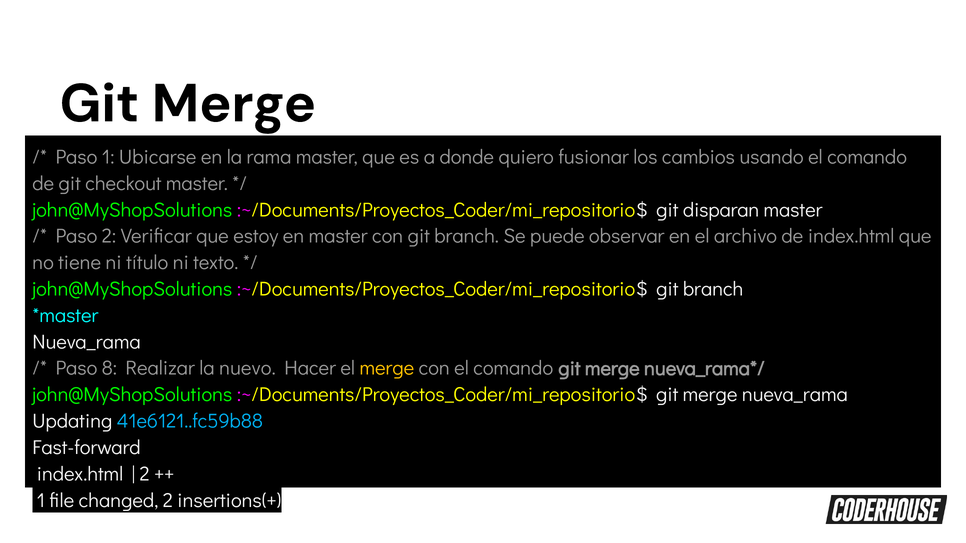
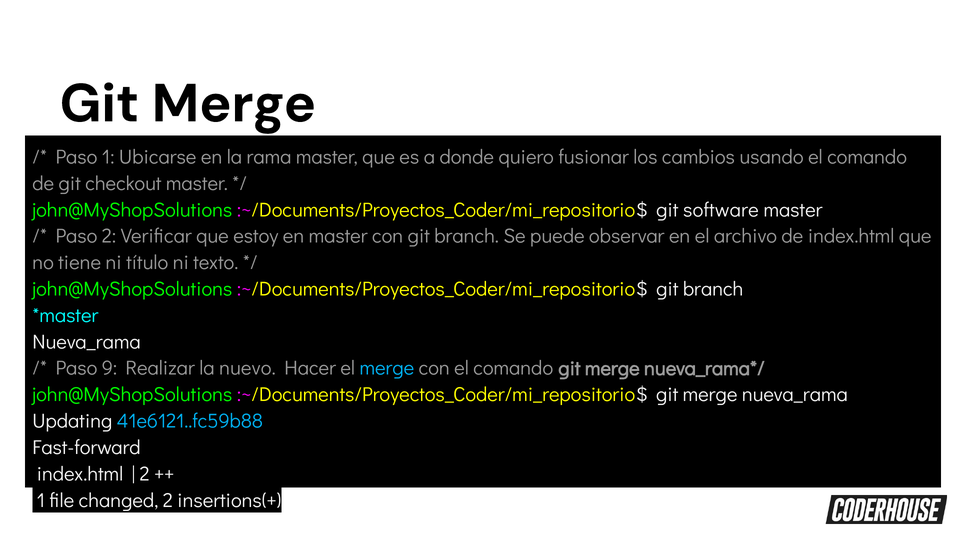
disparan: disparan -> software (721, 210)
8: 8 -> 9 (109, 369)
merge colour: yellow -> light blue (387, 369)
